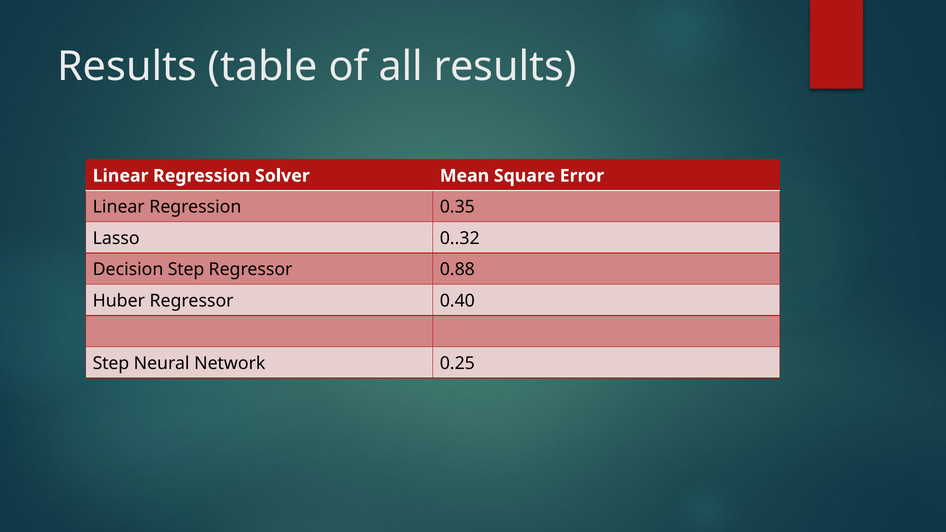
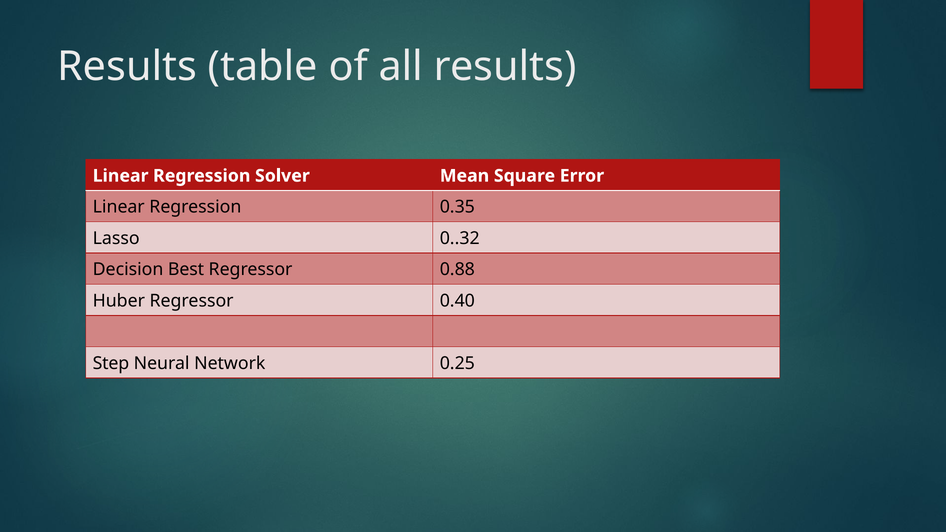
Decision Step: Step -> Best (186, 270)
